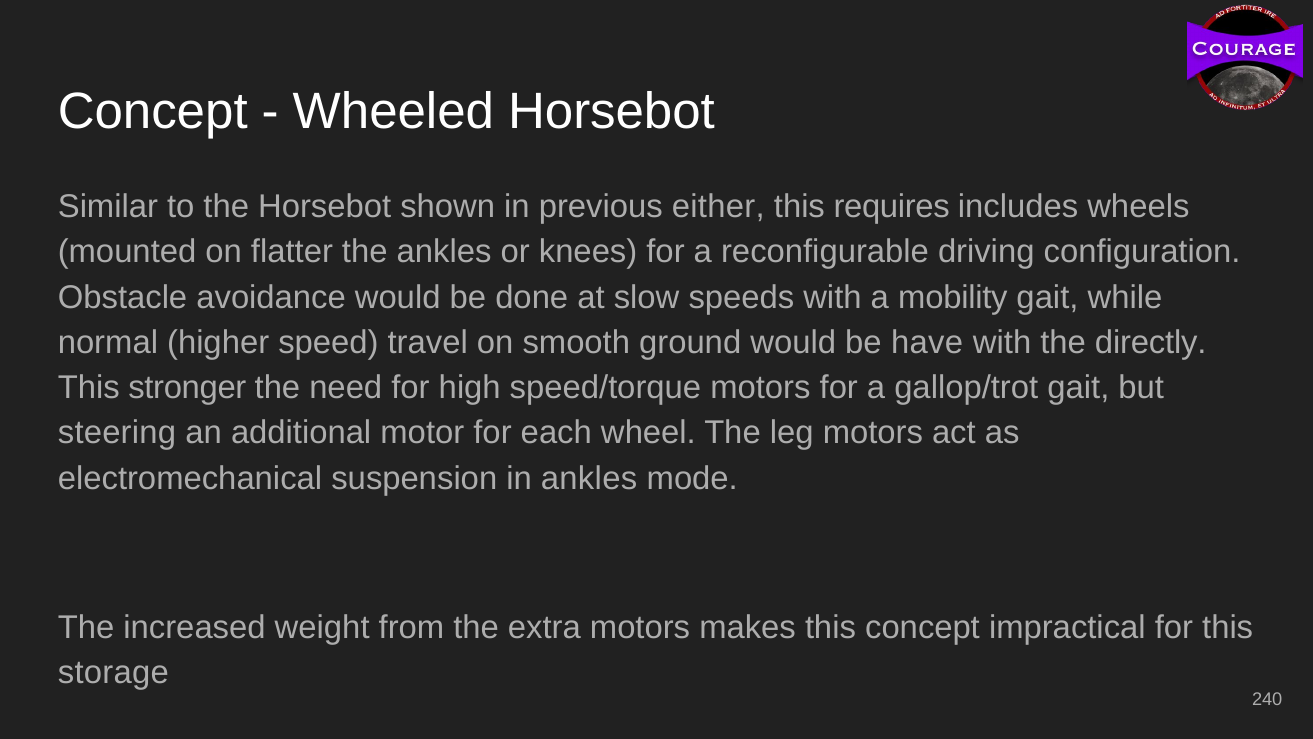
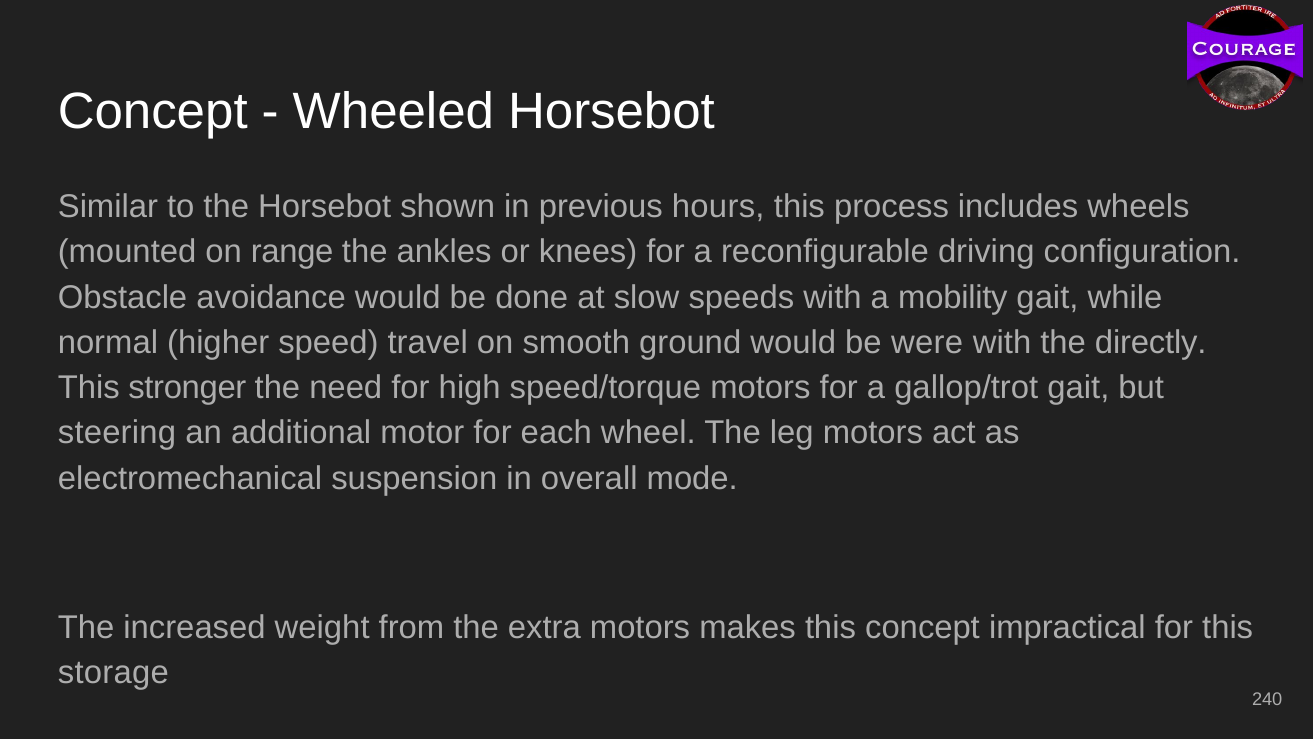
either: either -> hours (718, 206)
requires: requires -> process (891, 206)
flatter: flatter -> range (292, 252)
have: have -> were (927, 342)
in ankles: ankles -> overall (589, 478)
